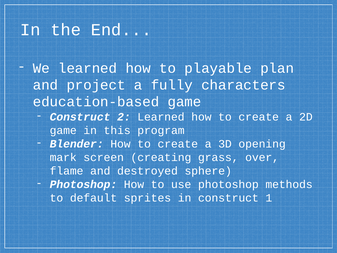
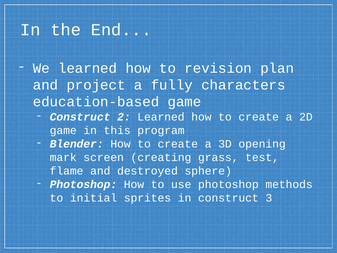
playable: playable -> revision (218, 68)
over: over -> test (262, 157)
default: default -> initial (94, 198)
1: 1 -> 3 (269, 198)
